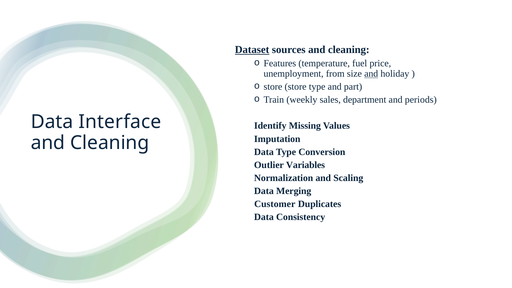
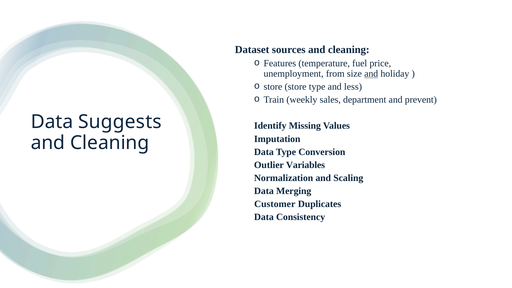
Dataset underline: present -> none (252, 50)
part: part -> less (353, 87)
periods: periods -> prevent (421, 100)
Interface: Interface -> Suggests (120, 122)
